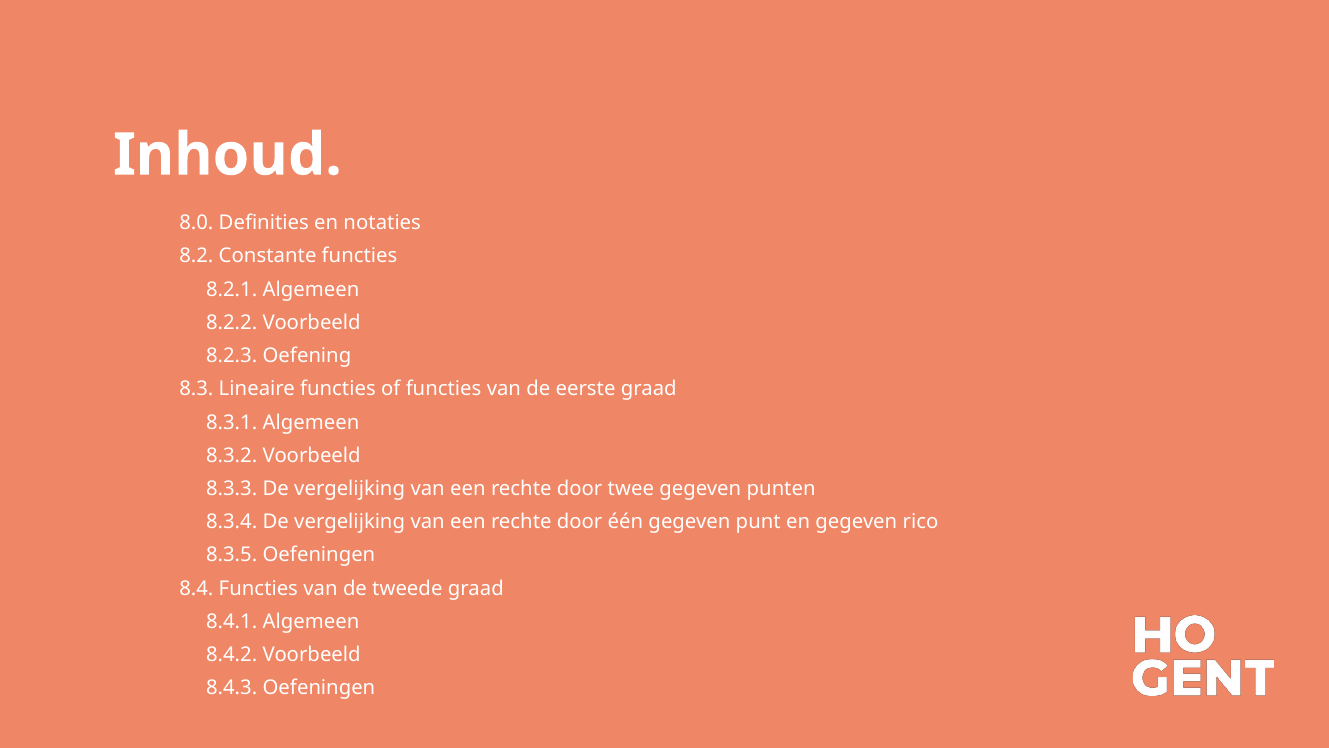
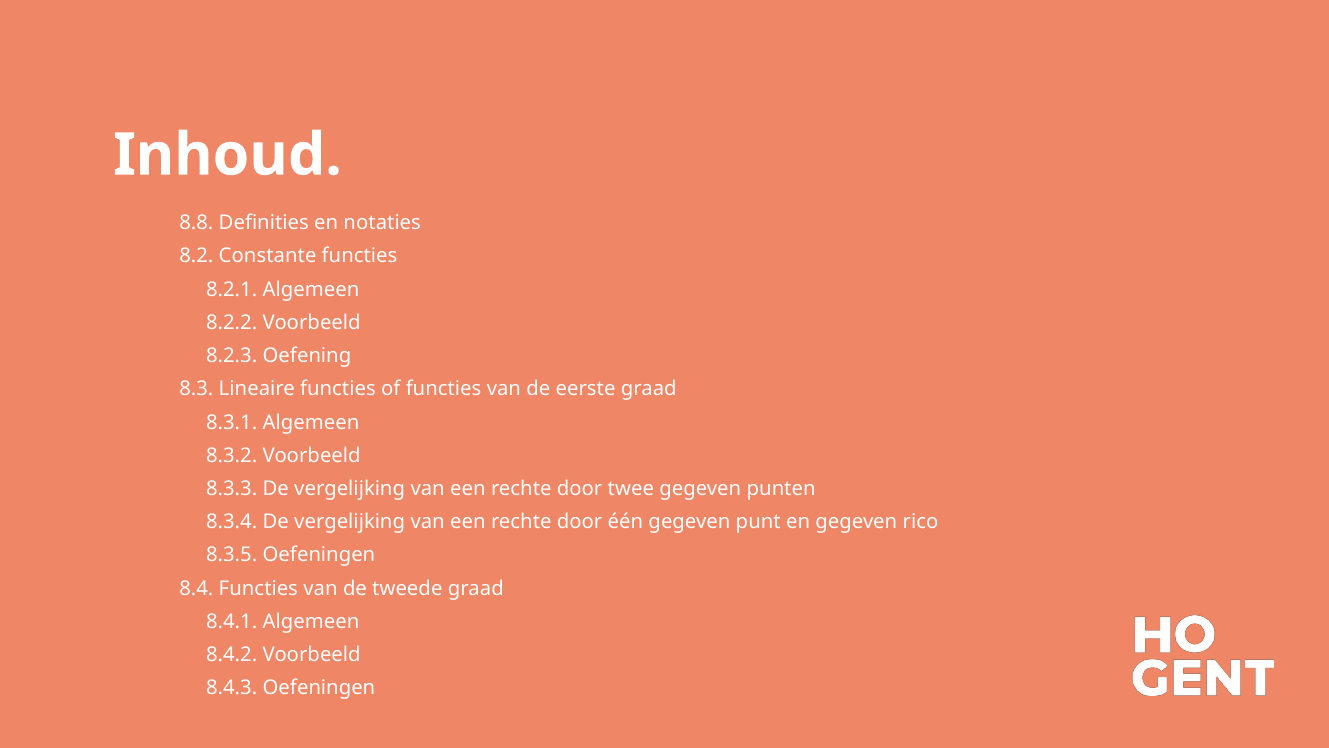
8.0: 8.0 -> 8.8 (196, 223)
